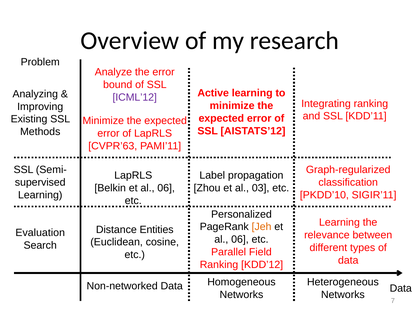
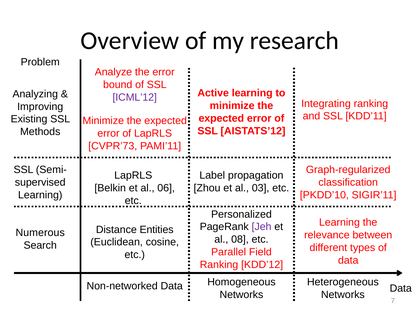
CVPR’63: CVPR’63 -> CVPR’73 (113, 146)
Jeh colour: orange -> purple (262, 227)
Evaluation: Evaluation -> Numerous (40, 233)
06: 06 -> 08 (240, 239)
